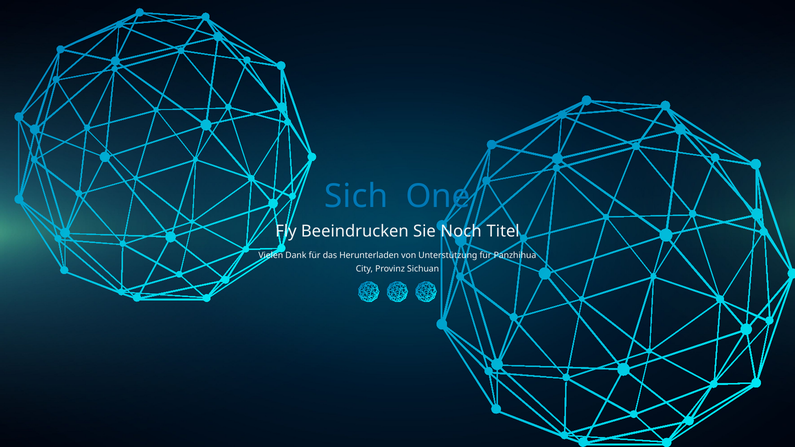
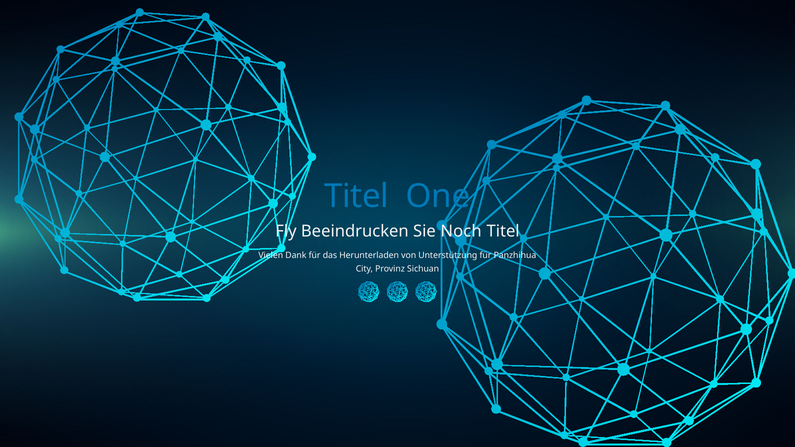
Sich: Sich -> Titel (357, 197)
